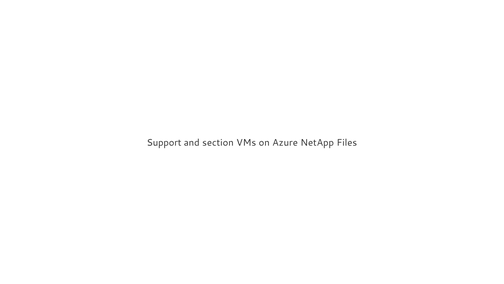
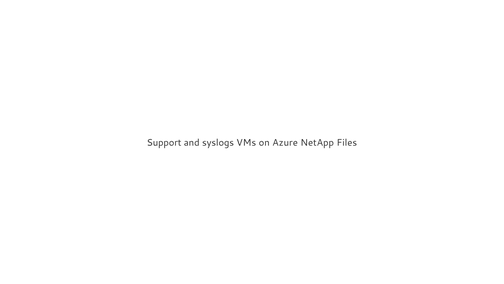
section: section -> syslogs (218, 142)
